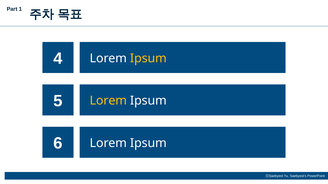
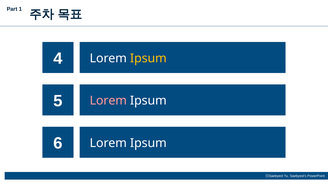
Lorem colour: yellow -> pink (108, 101)
